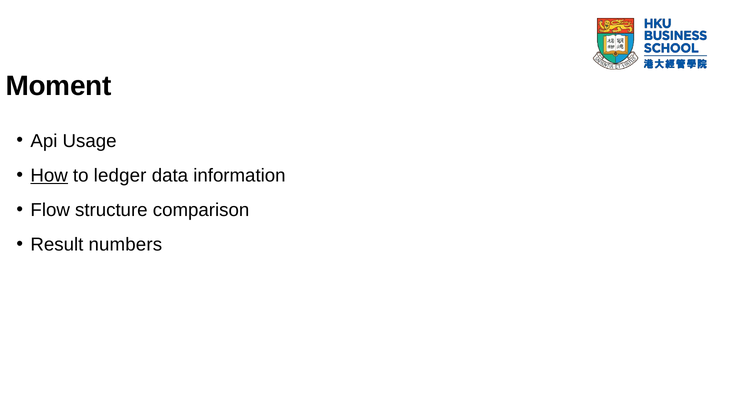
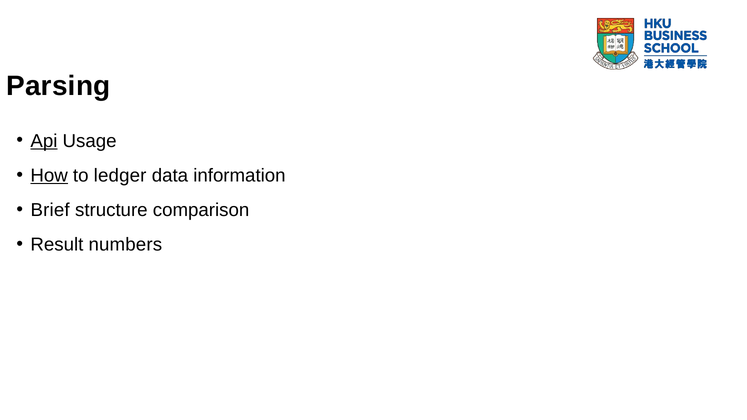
Moment: Moment -> Parsing (58, 86)
Api underline: none -> present (44, 141)
Flow: Flow -> Brief (50, 210)
